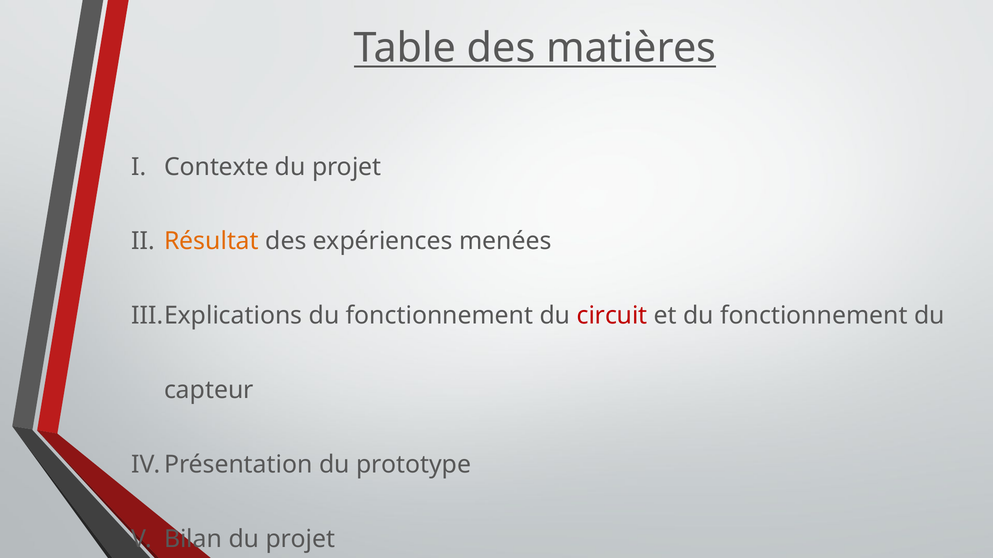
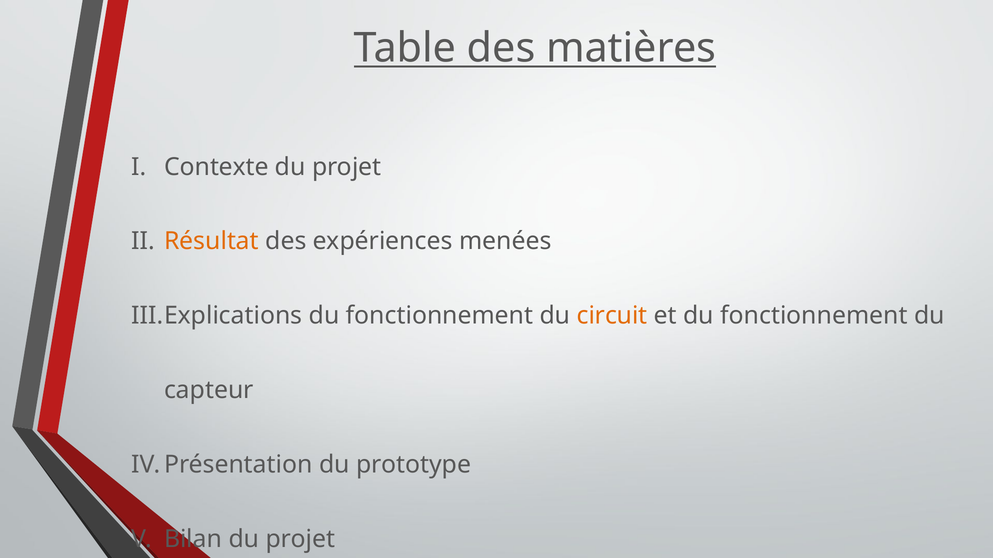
circuit colour: red -> orange (612, 316)
